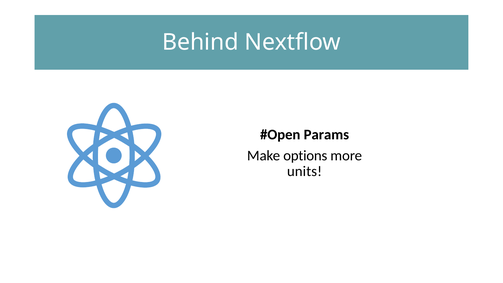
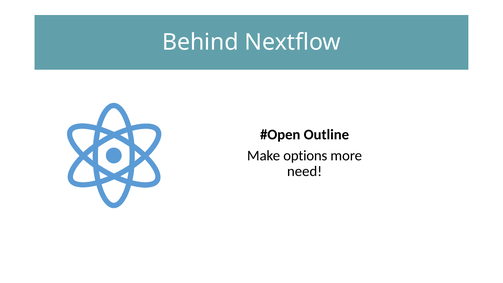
Params: Params -> Outline (326, 135)
units: units -> need (305, 171)
